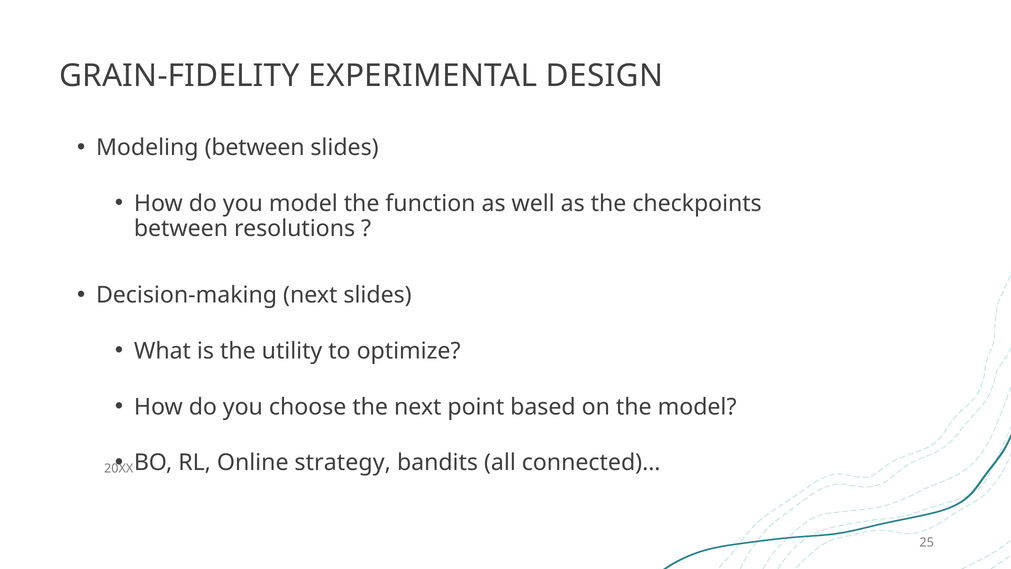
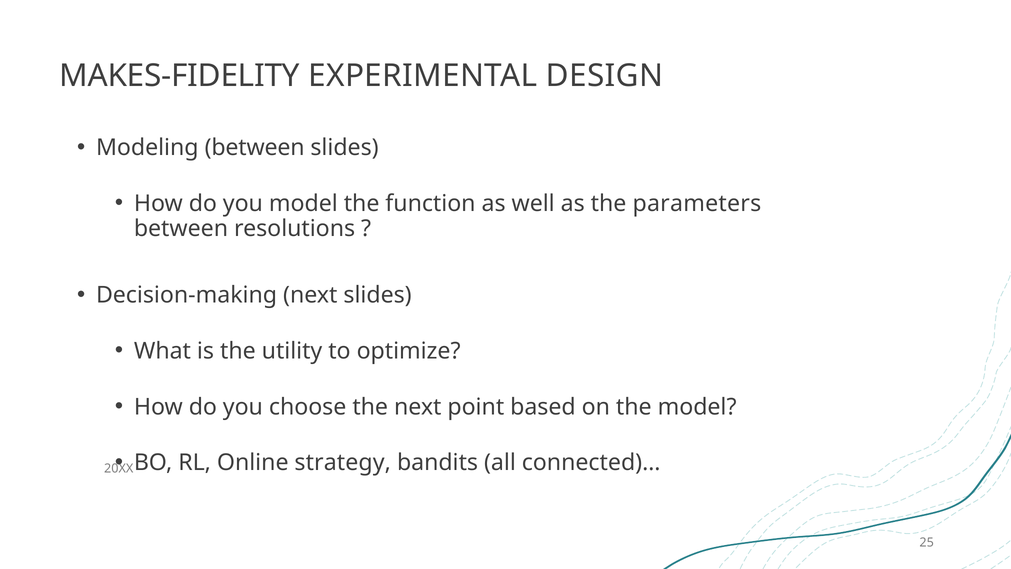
GRAIN-FIDELITY: GRAIN-FIDELITY -> MAKES-FIDELITY (179, 76)
checkpoints: checkpoints -> parameters (697, 203)
